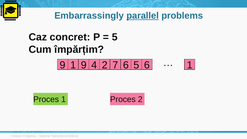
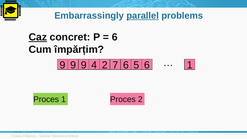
Caz underline: none -> present (38, 37)
5: 5 -> 6 (115, 37)
1: 1 -> 9 (73, 65)
